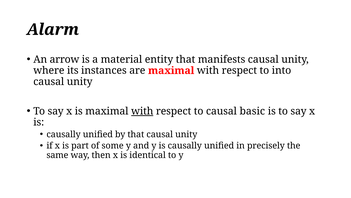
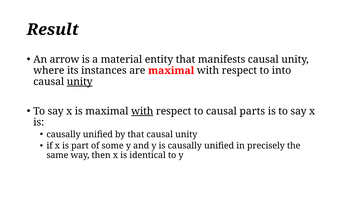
Alarm: Alarm -> Result (53, 29)
unity underline: none -> present (80, 81)
basic: basic -> parts (252, 111)
